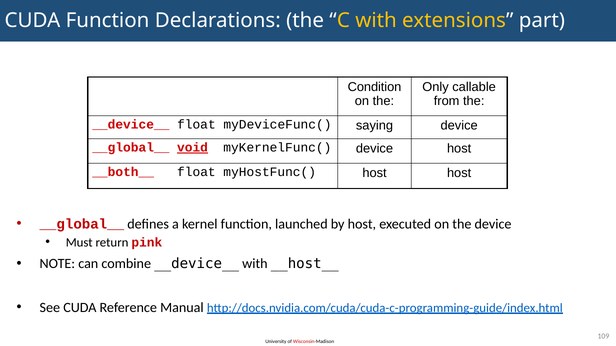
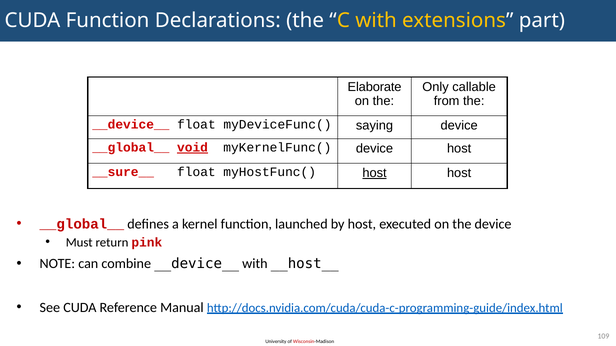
Condition: Condition -> Elaborate (375, 87)
__both__: __both__ -> __sure__ (123, 172)
host underline: none -> present (375, 173)
